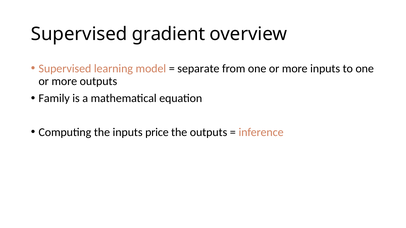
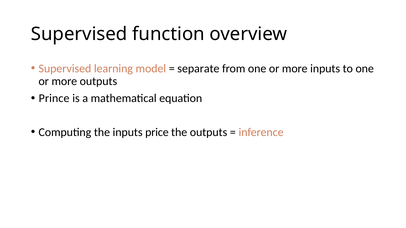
gradient: gradient -> function (168, 34)
Family: Family -> Prince (54, 98)
